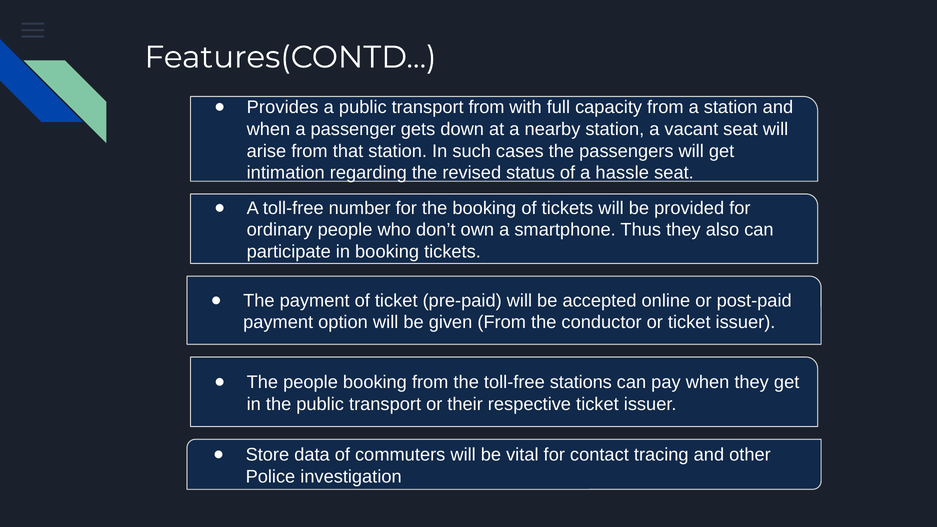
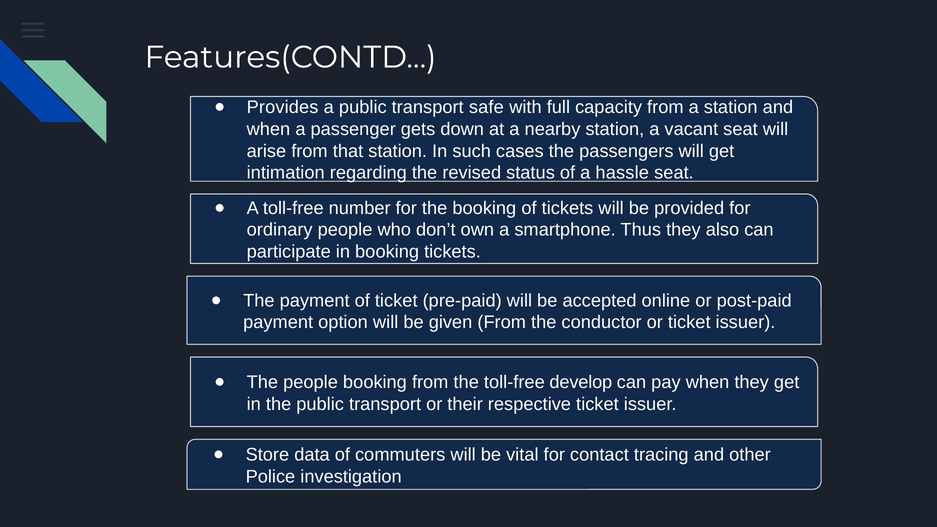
transport from: from -> safe (486, 107)
stations: stations -> develop (581, 382)
